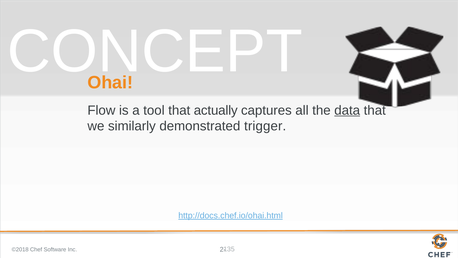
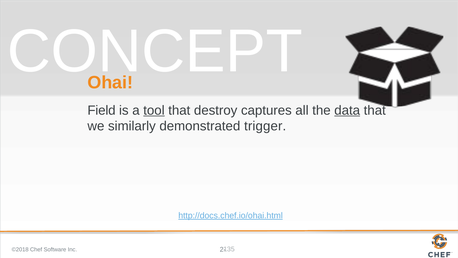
Flow: Flow -> Field (102, 110)
tool underline: none -> present (154, 110)
actually: actually -> destroy (216, 110)
